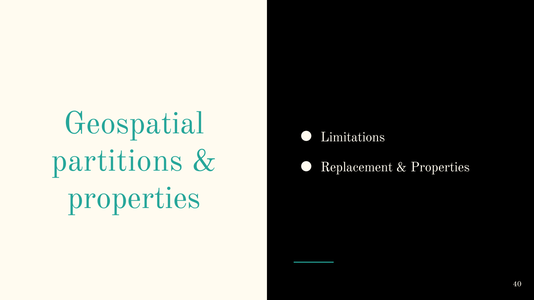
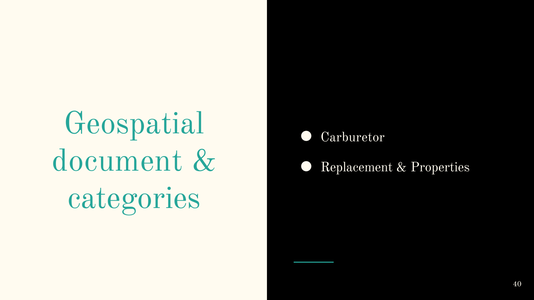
Limitations: Limitations -> Carburetor (353, 137)
partitions: partitions -> document (117, 161)
properties: properties -> categories (134, 198)
